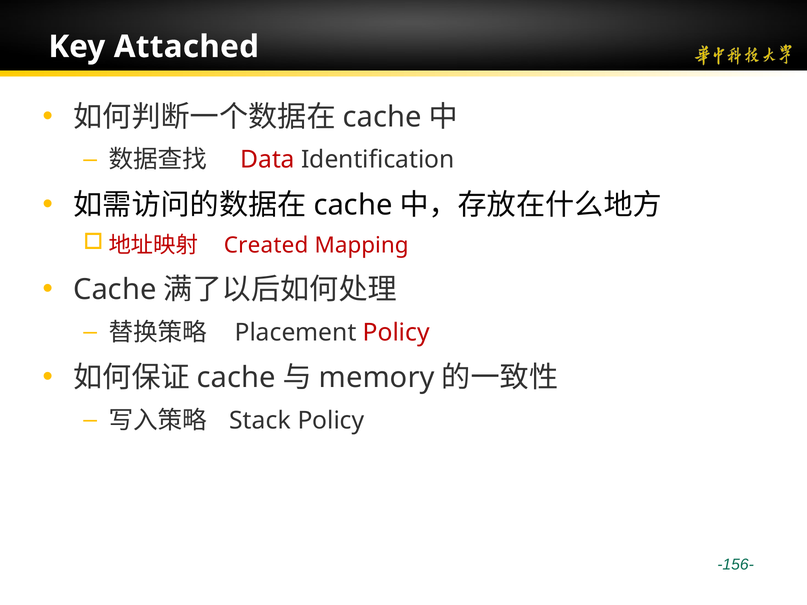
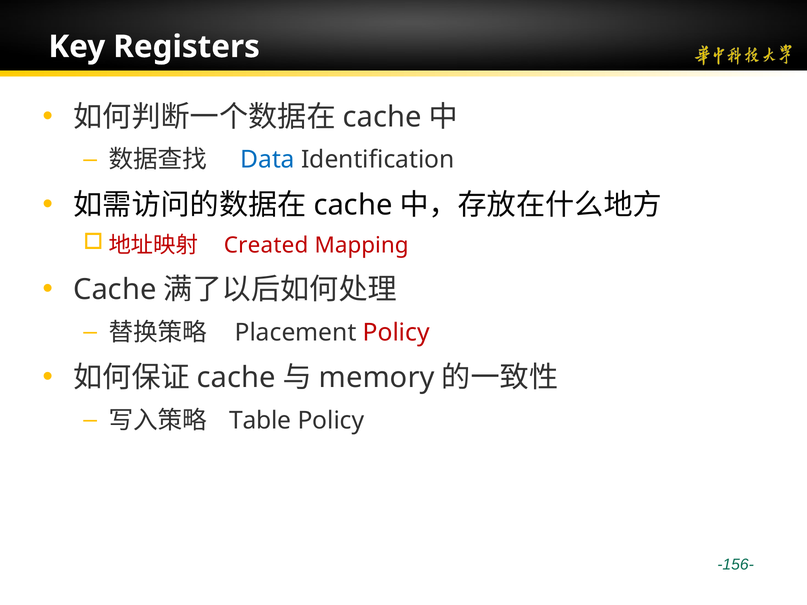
Attached: Attached -> Registers (187, 47)
Data colour: red -> blue (268, 160)
Stack: Stack -> Table (260, 421)
